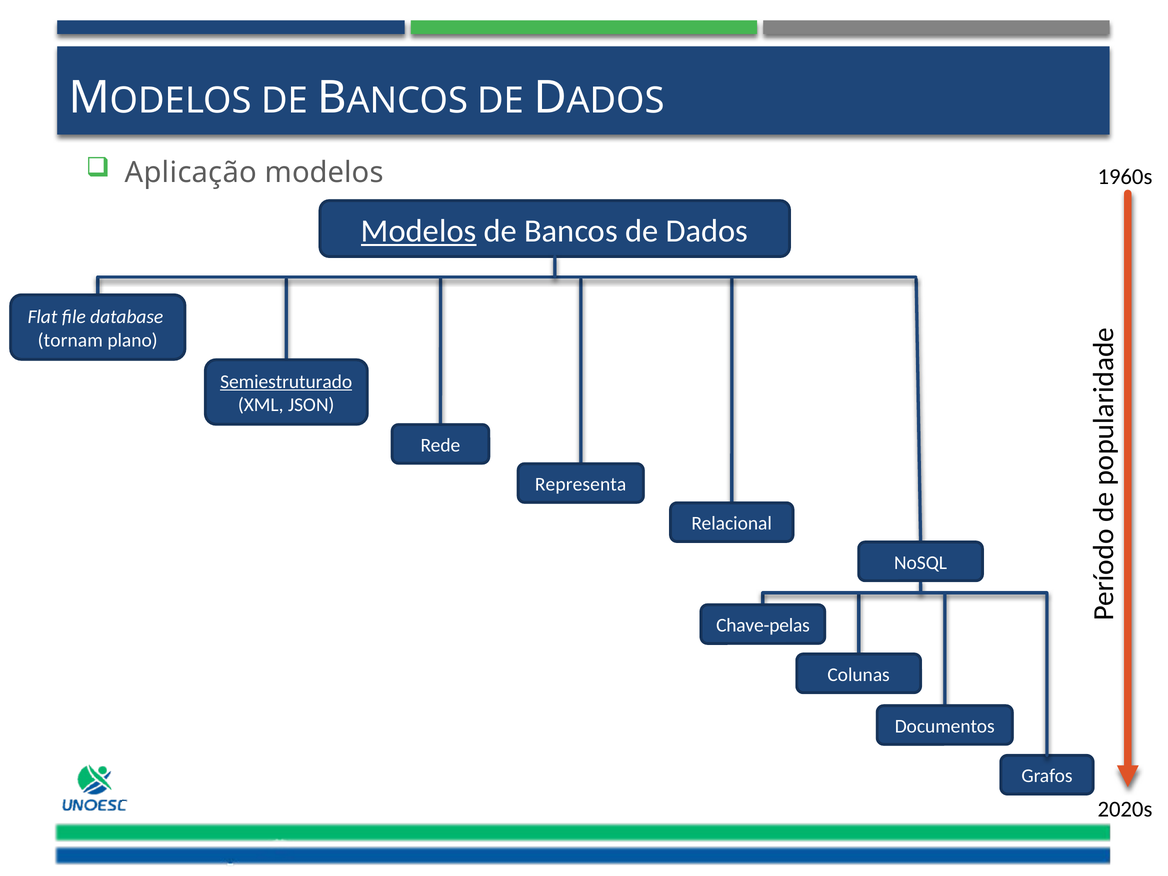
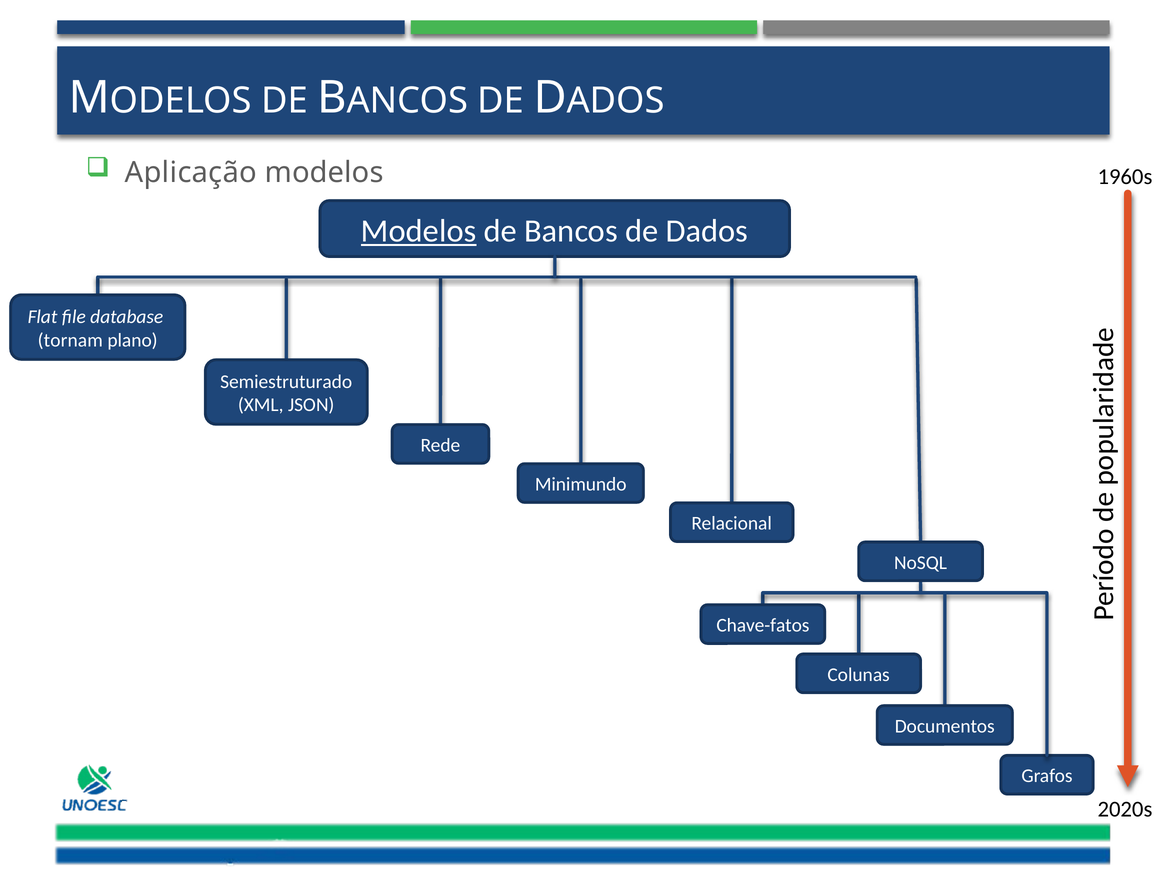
Semiestruturado underline: present -> none (286, 382)
Representa: Representa -> Minimundo (581, 484)
Chave-pelas: Chave-pelas -> Chave-fatos (763, 625)
